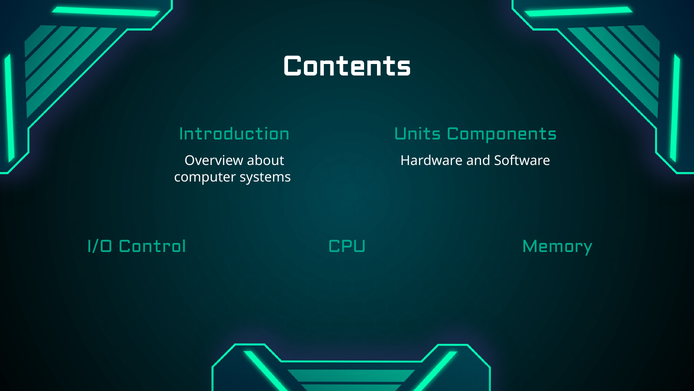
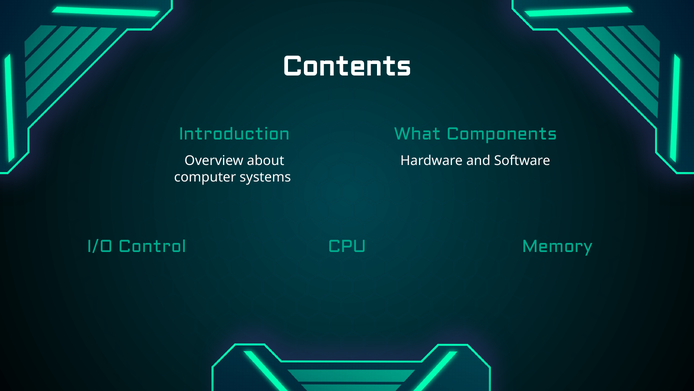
Units: Units -> What (417, 134)
